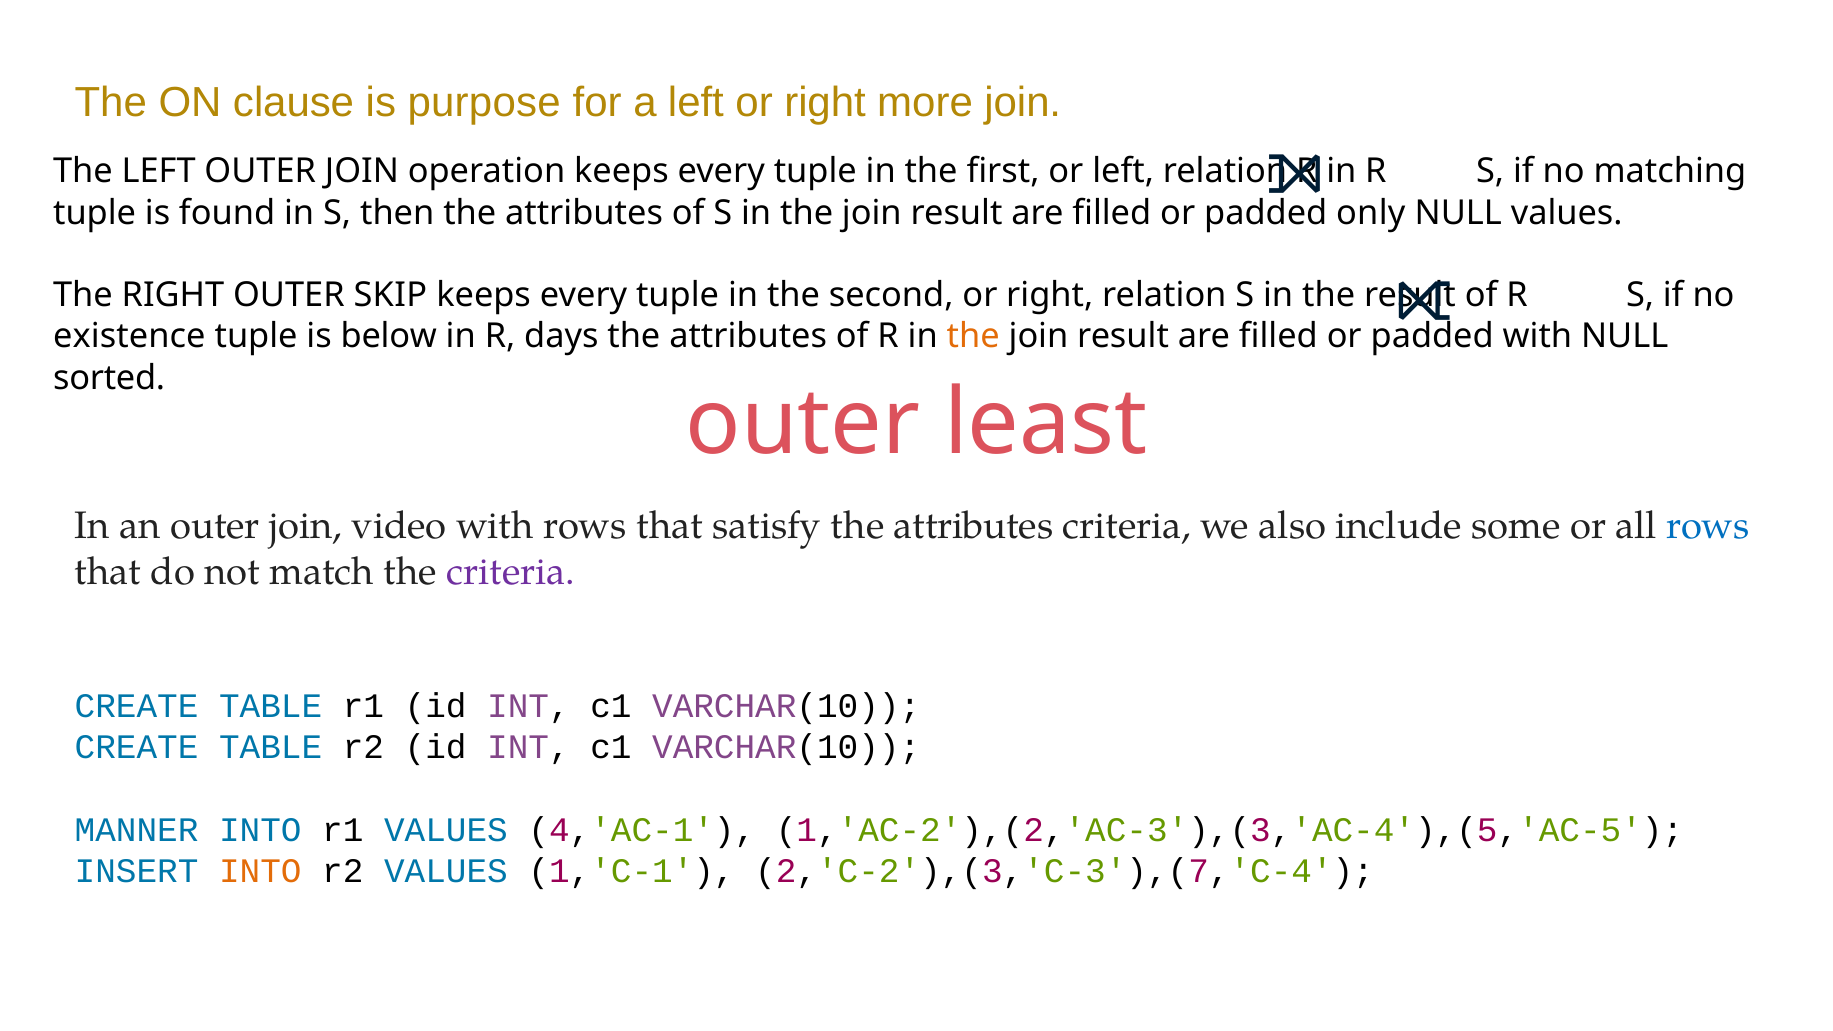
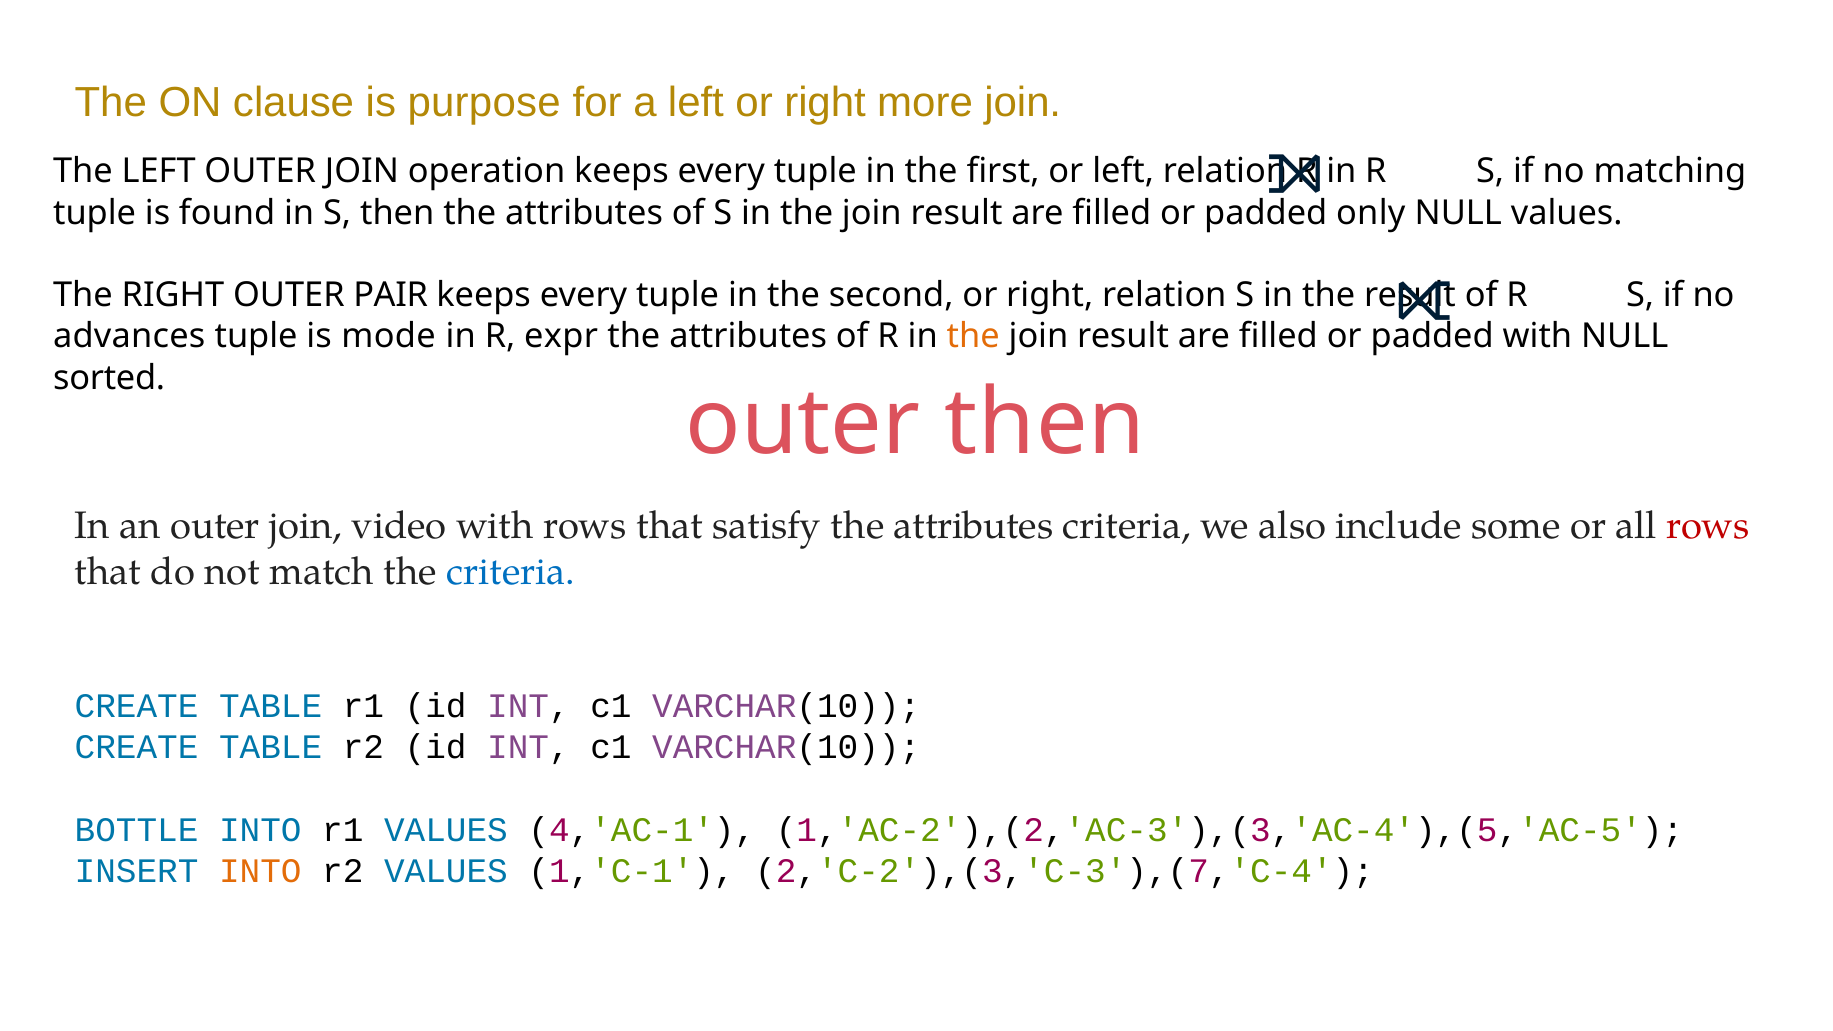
SKIP: SKIP -> PAIR (391, 295)
existence: existence -> advances (129, 337)
below: below -> mode (389, 337)
days: days -> expr (561, 337)
outer least: least -> then (1045, 423)
rows colour: blue -> red (1708, 526)
criteria colour: purple -> blue (511, 572)
MANNER: MANNER -> BOTTLE (137, 830)
